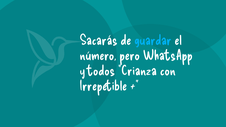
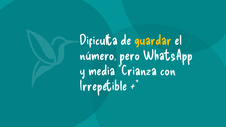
Sacarás: Sacarás -> Dificulta (99, 40)
guardar colour: light blue -> yellow (153, 40)
todos: todos -> media (102, 71)
